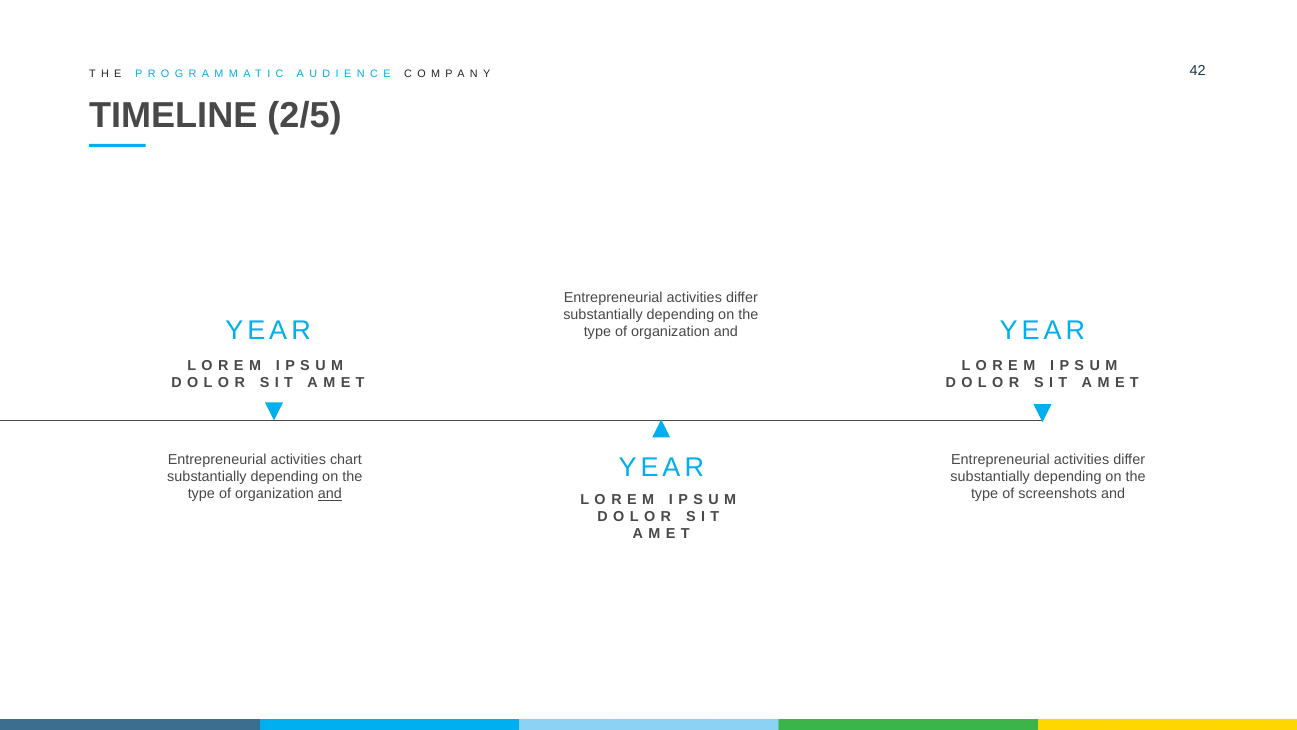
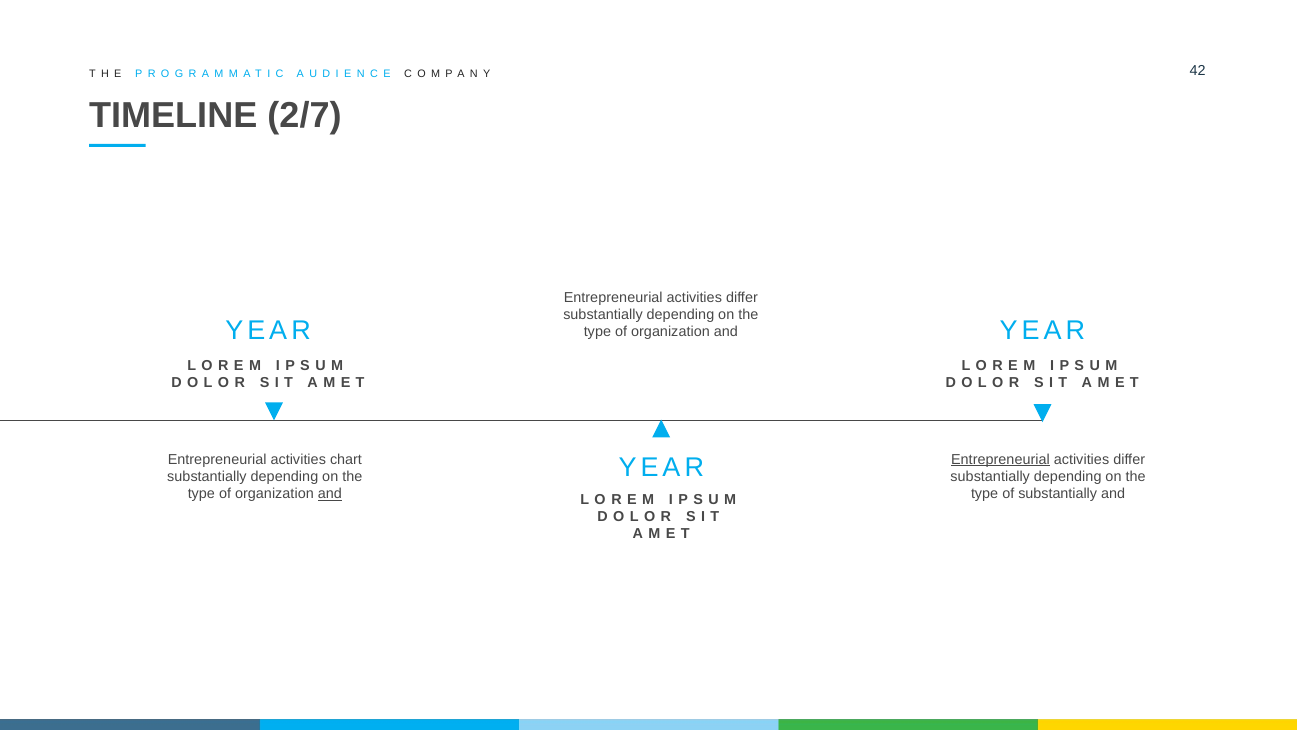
2/5: 2/5 -> 2/7 (305, 115)
Entrepreneurial underline: none -> present (1000, 459)
of screenshots: screenshots -> substantially (1058, 494)
